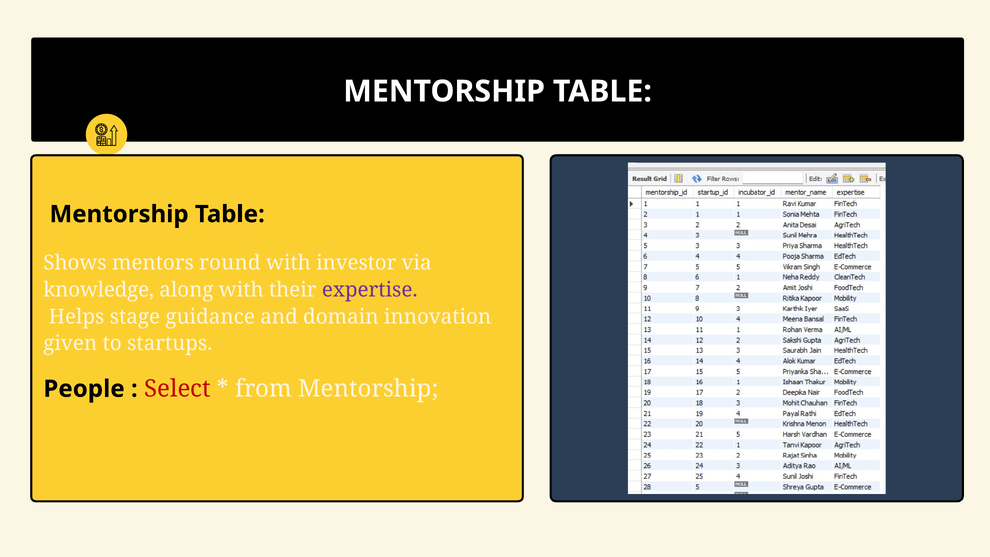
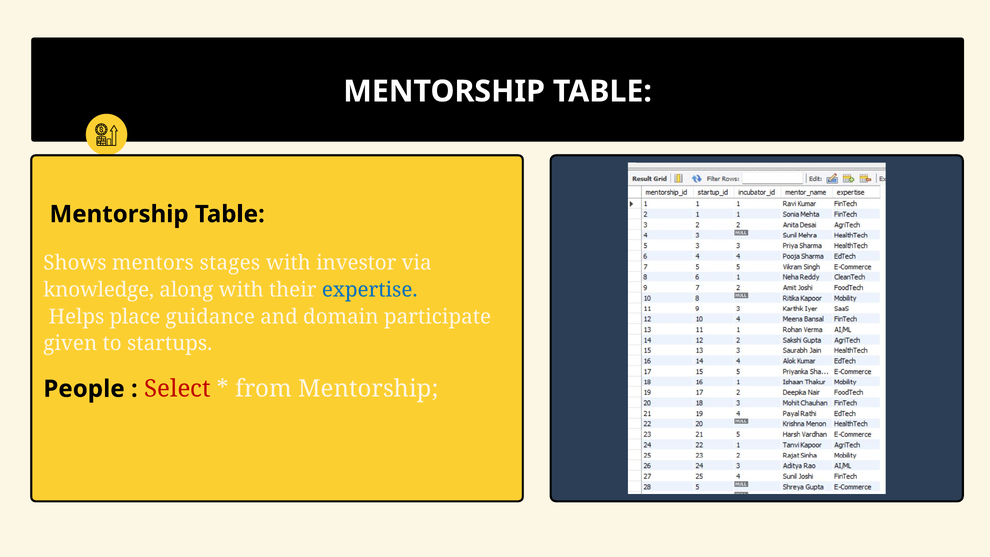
round: round -> stages (230, 263)
expertise colour: purple -> blue (370, 290)
stage: stage -> place (135, 317)
innovation: innovation -> participate (438, 317)
